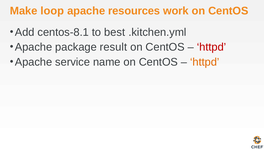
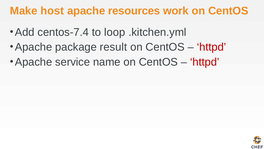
loop: loop -> host (52, 11)
centos-8.1: centos-8.1 -> centos-7.4 (63, 32)
best: best -> loop (115, 32)
httpd colour: orange -> red (205, 62)
